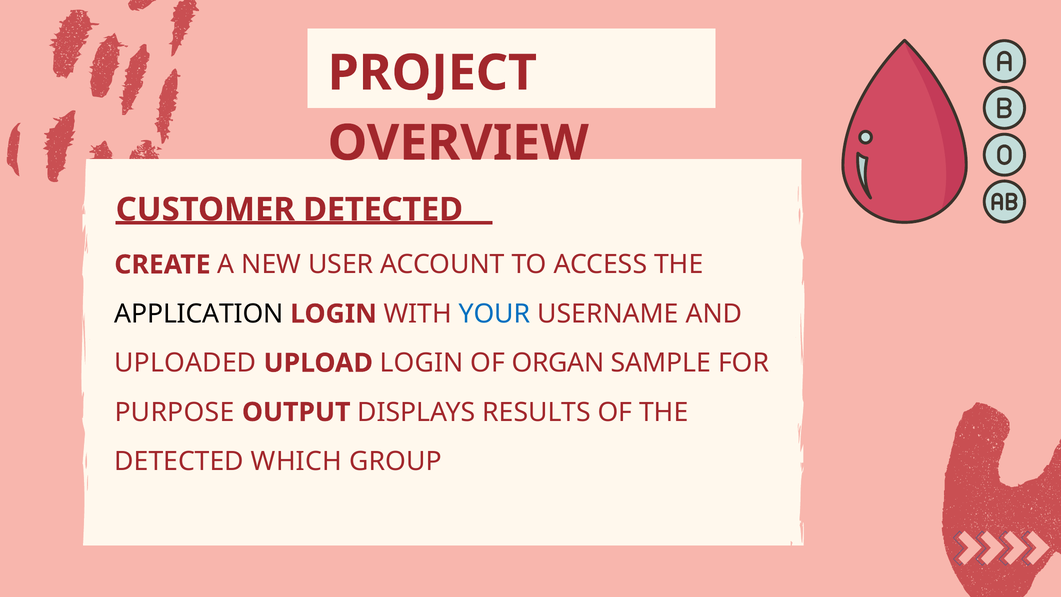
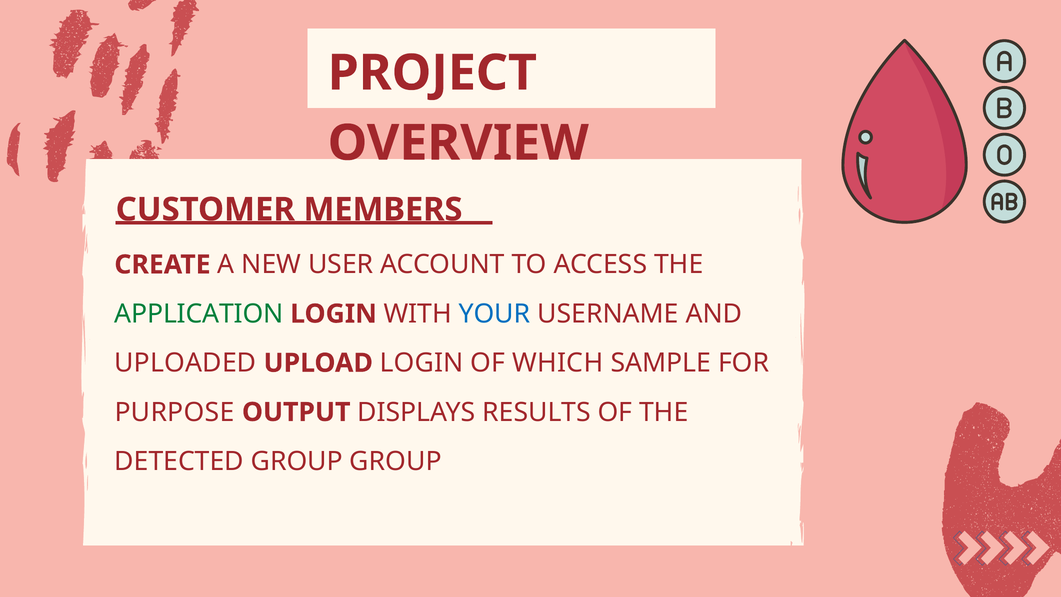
CUSTOMER DETECTED: DETECTED -> MEMBERS (383, 210)
APPLICATION colour: black -> green (199, 314)
ORGAN: ORGAN -> WHICH (558, 363)
DETECTED WHICH: WHICH -> GROUP (297, 461)
